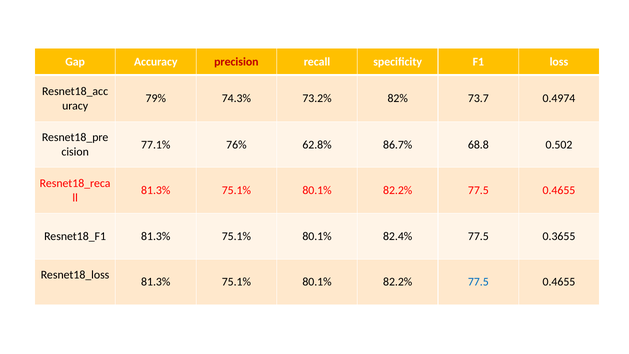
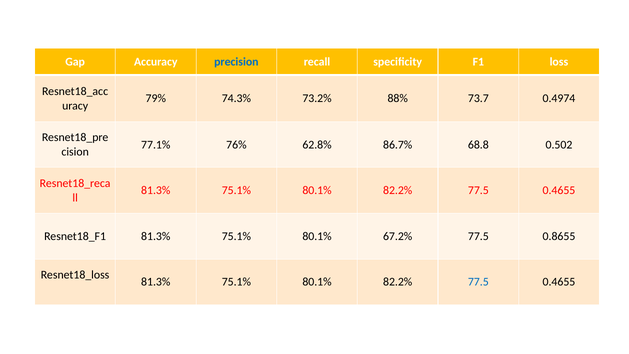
precision colour: red -> blue (236, 62)
82%: 82% -> 88% (398, 98)
82.4%: 82.4% -> 67.2% (398, 236)
0.3655: 0.3655 -> 0.8655 (559, 236)
